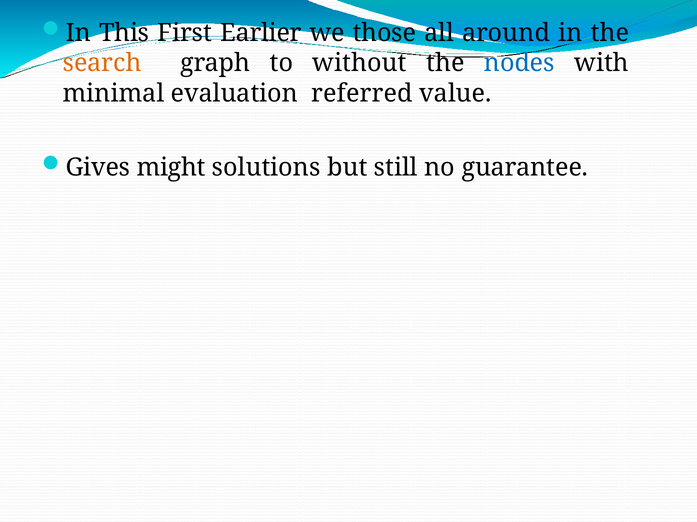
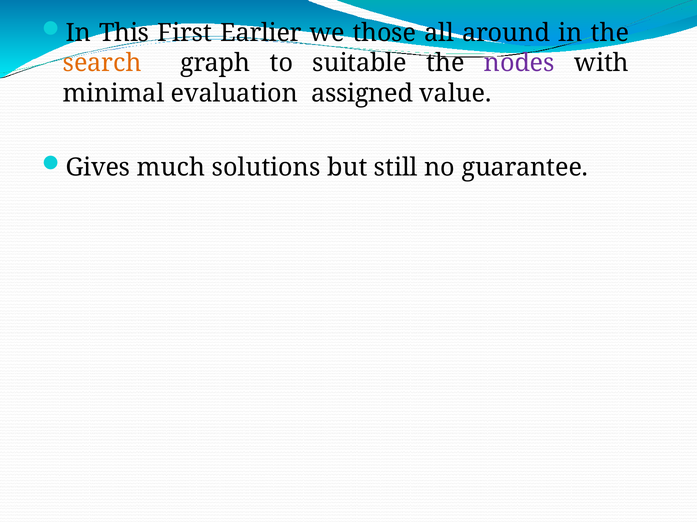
without: without -> suitable (360, 63)
nodes colour: blue -> purple (519, 63)
referred: referred -> assigned (362, 93)
might: might -> much (171, 168)
